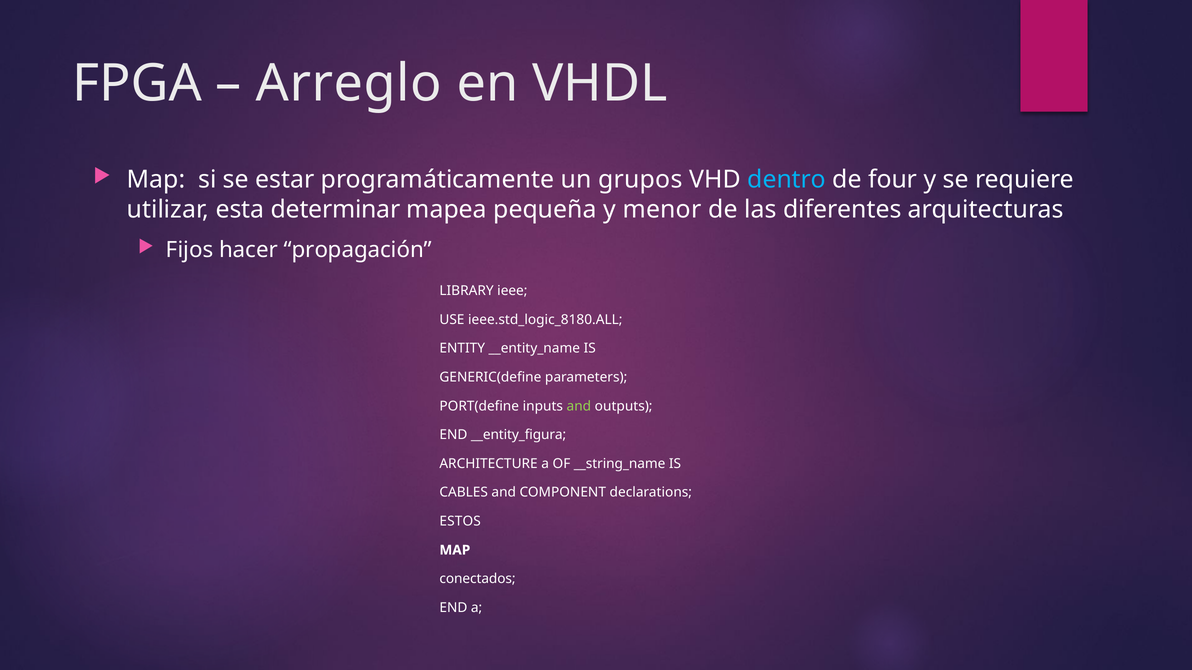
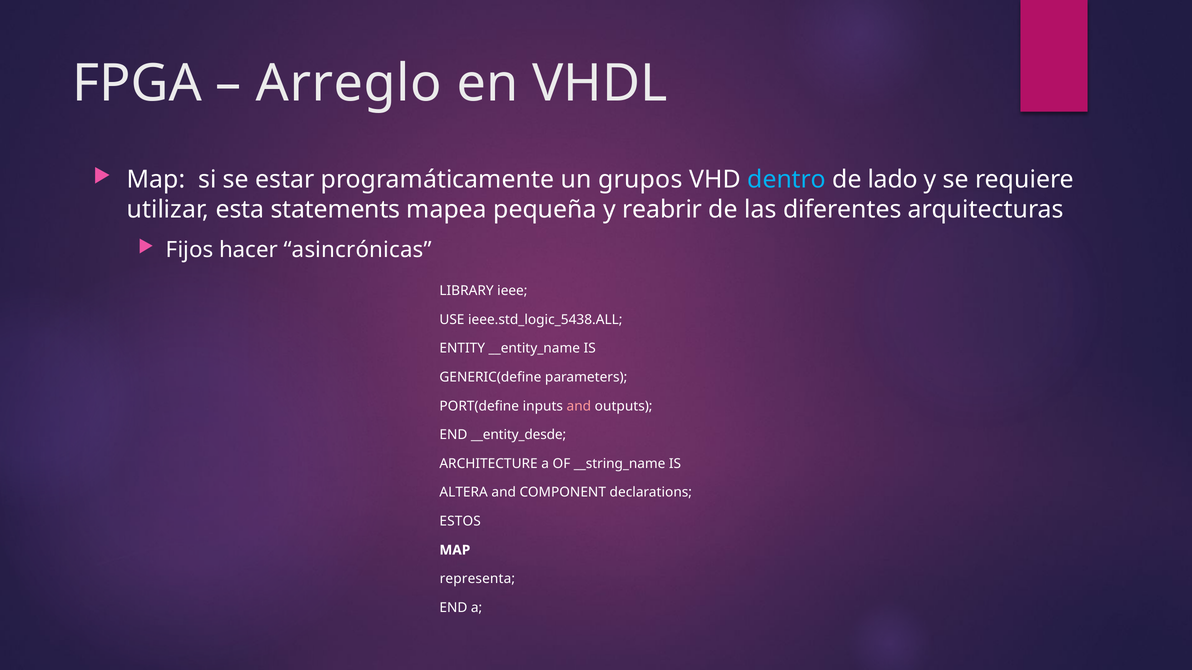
four: four -> lado (893, 180)
determinar: determinar -> statements (335, 210)
menor: menor -> reabrir (662, 210)
propagación: propagación -> asincrónicas (358, 250)
ieee.std_logic_8180.ALL: ieee.std_logic_8180.ALL -> ieee.std_logic_5438.ALL (545, 320)
and colour: light green -> pink (579, 406)
__entity_figura: __entity_figura -> __entity_desde (519, 435)
CABLES: CABLES -> ALTERA (464, 493)
conectados: conectados -> representa (477, 579)
